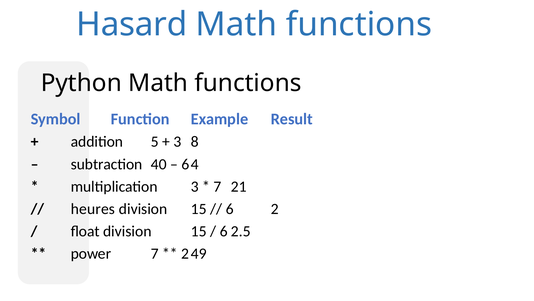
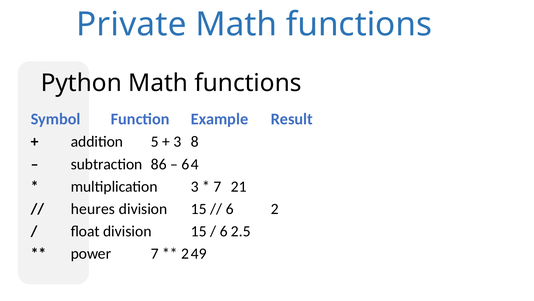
Hasard: Hasard -> Private (131, 25)
40: 40 -> 86 (159, 164)
